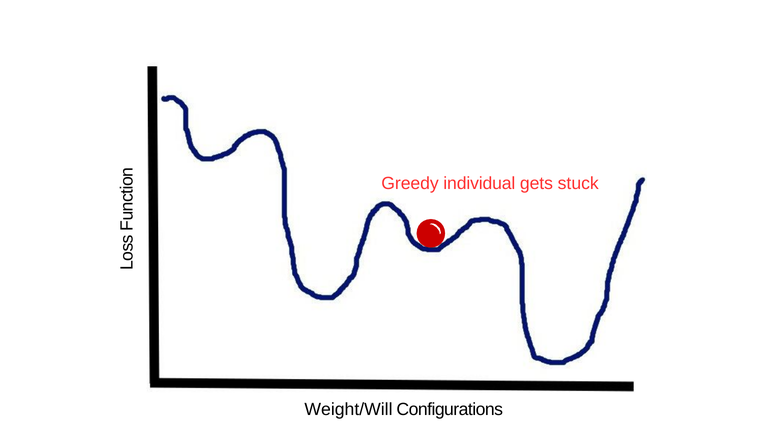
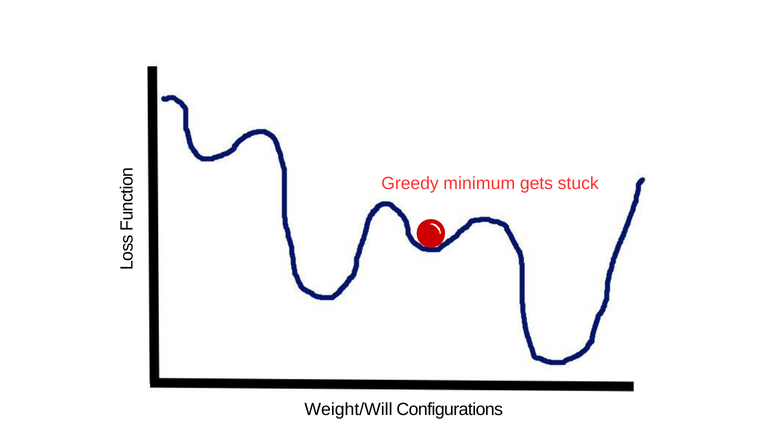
individual: individual -> minimum (479, 184)
